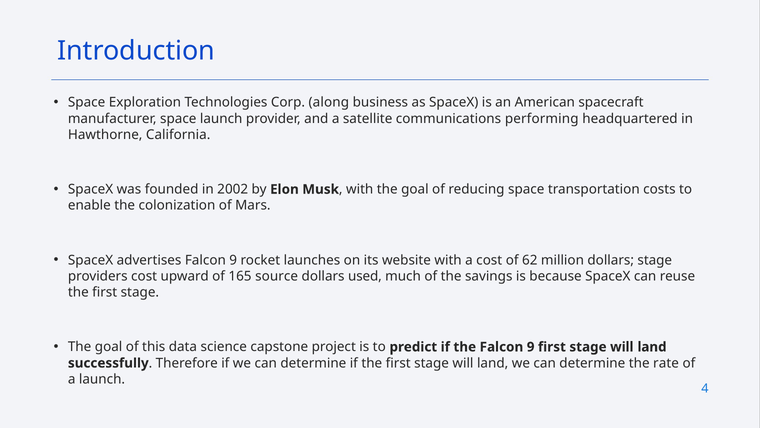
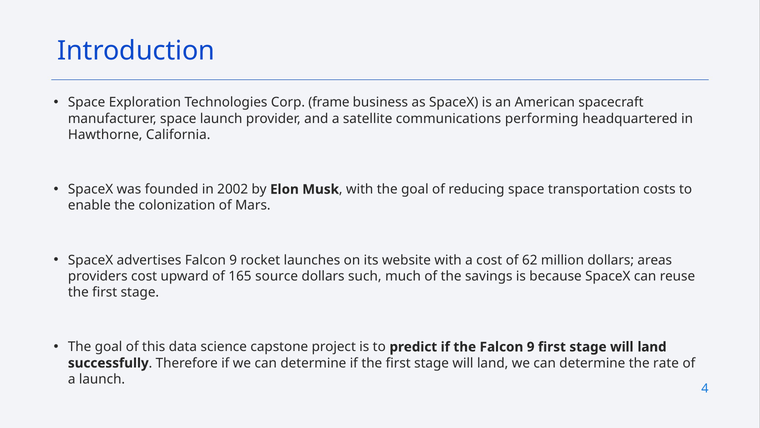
along: along -> frame (329, 102)
dollars stage: stage -> areas (655, 260)
used: used -> such (365, 276)
